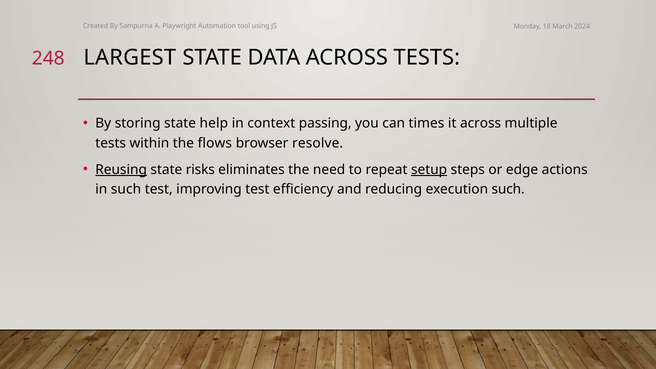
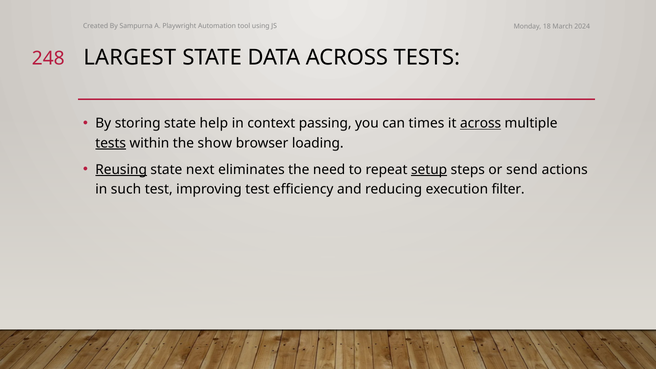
across underline: none -> present (481, 123)
tests underline: none -> present (111, 143)
flows: flows -> show (215, 143)
resolve: resolve -> loading (318, 143)
risks: risks -> next (200, 170)
edge: edge -> send (522, 170)
execution such: such -> filter (508, 189)
